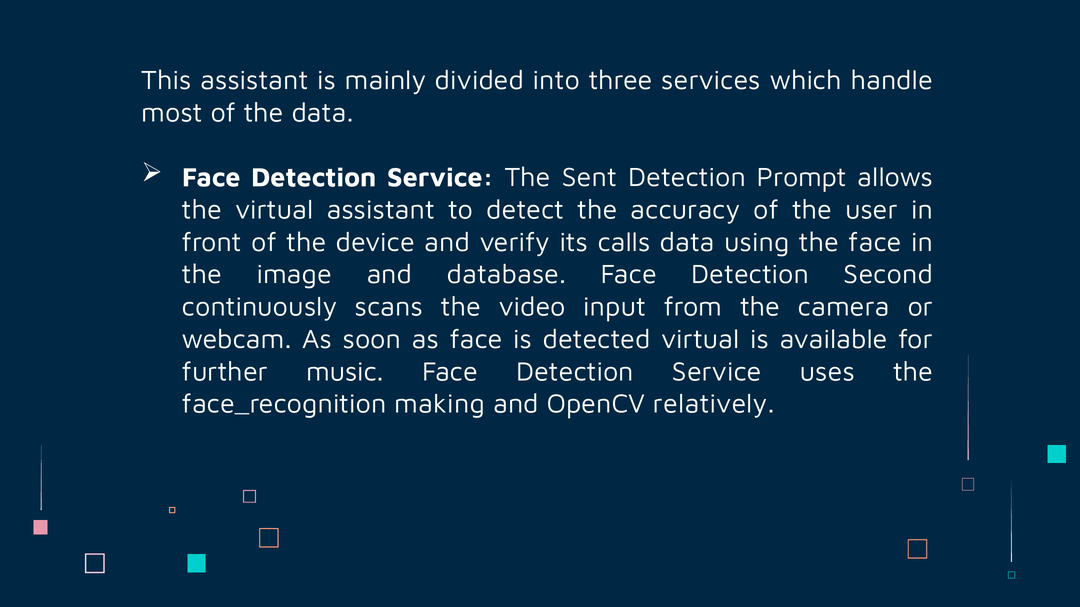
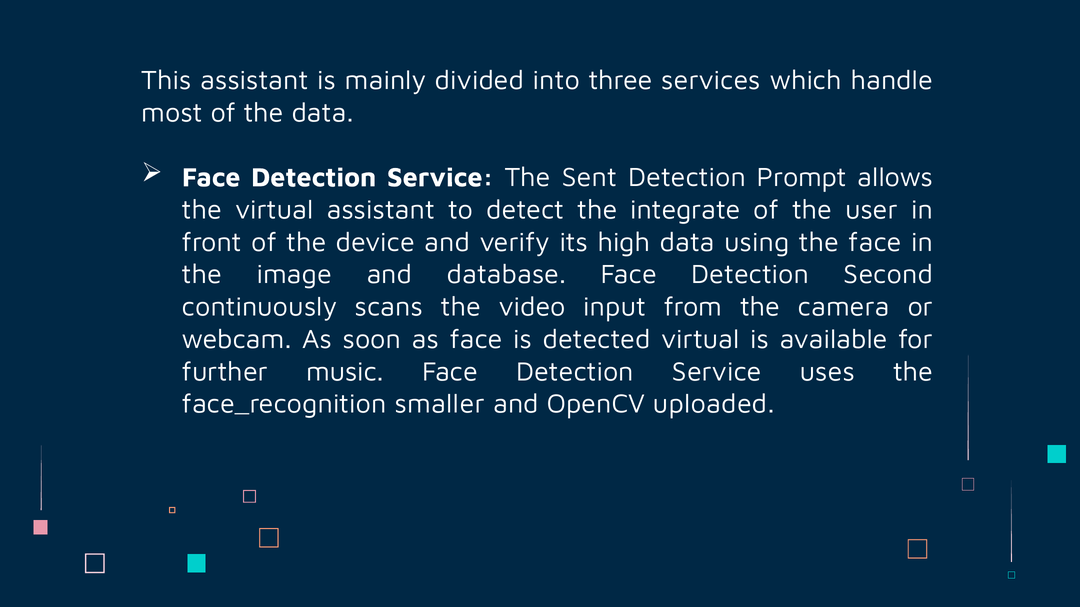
accuracy: accuracy -> integrate (685, 210)
calls: calls -> high (624, 242)
making: making -> smaller (440, 404)
relatively: relatively -> uploaded (714, 404)
